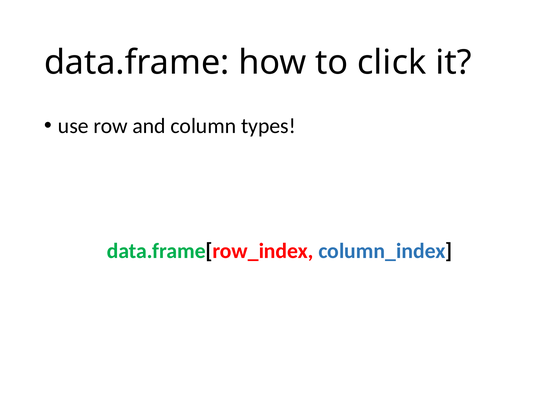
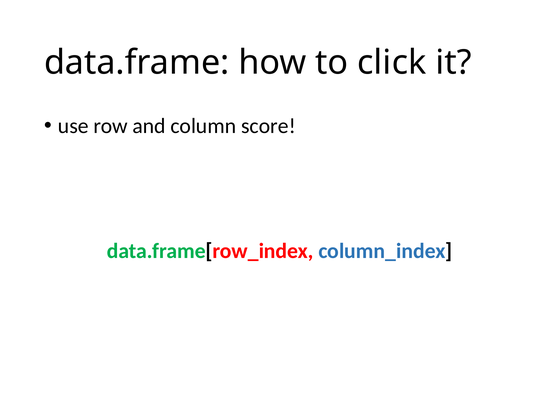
types: types -> score (268, 126)
